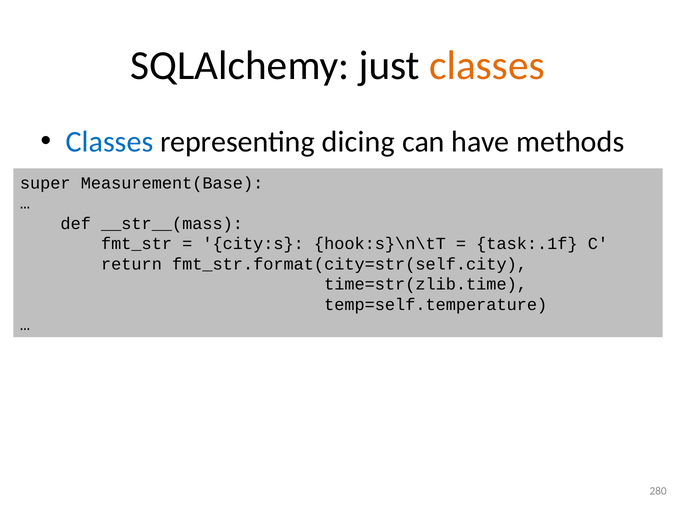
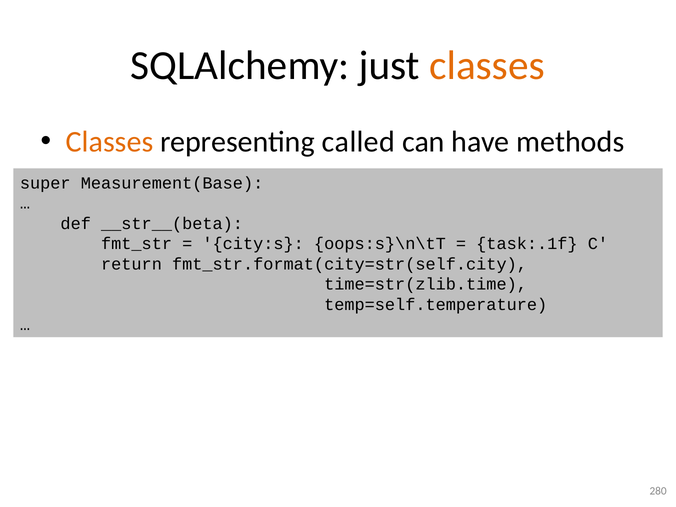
Classes colour: blue -> orange (110, 142)
dicing: dicing -> called (358, 142)
__str__(mass: __str__(mass -> __str__(beta (172, 224)
hook:s}\n\tT: hook:s}\n\tT -> oops:s}\n\tT (380, 244)
